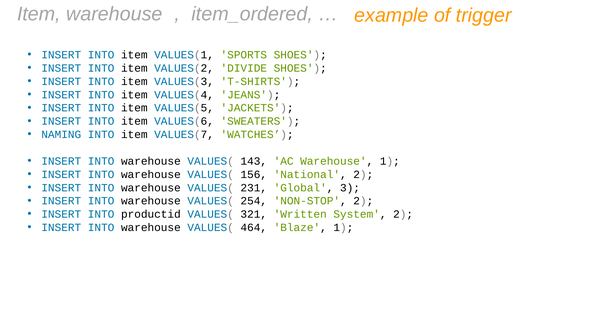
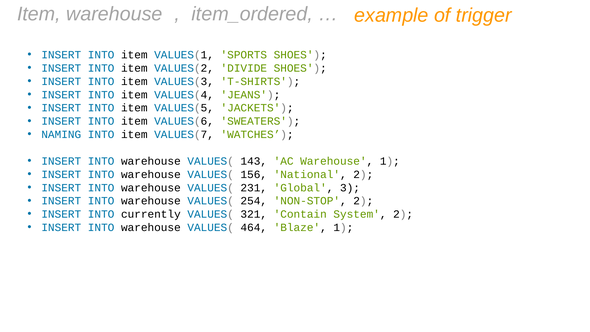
productid: productid -> currently (151, 214)
Written: Written -> Contain (300, 214)
